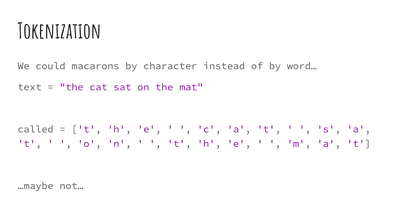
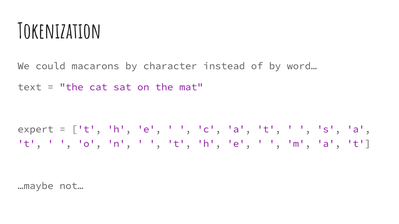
called: called -> expert (36, 129)
